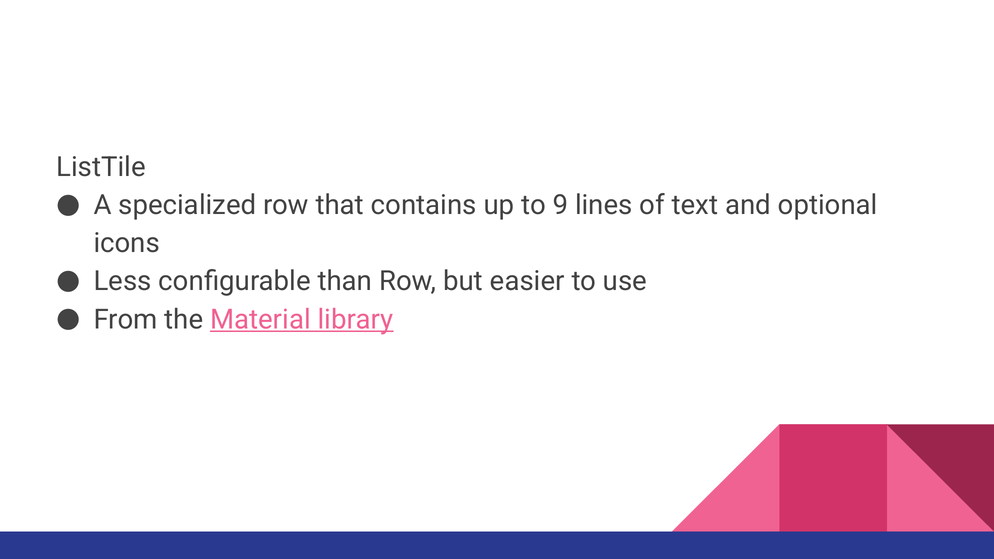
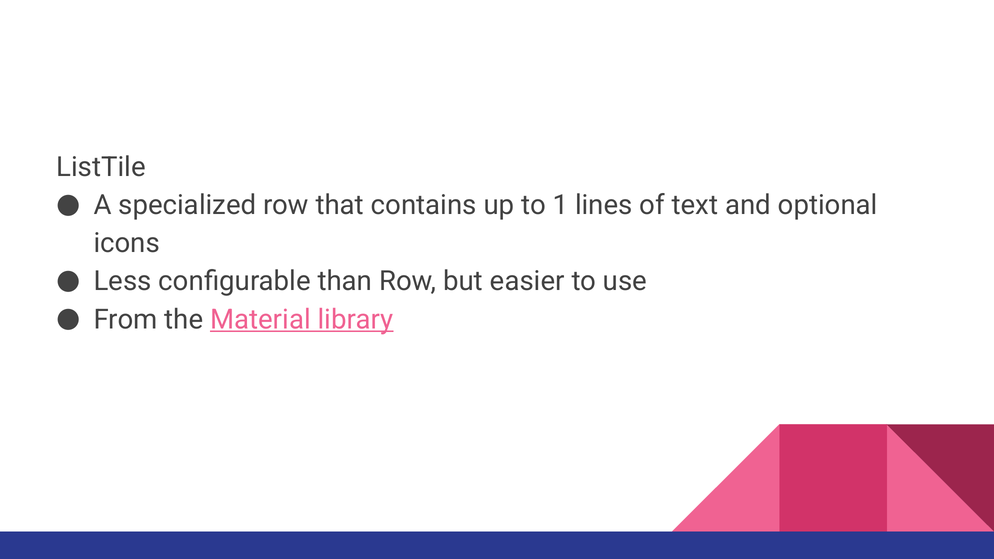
9: 9 -> 1 (560, 205)
